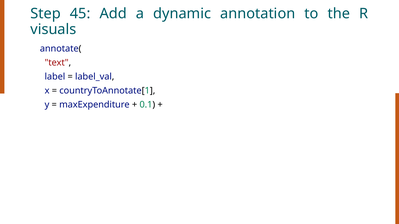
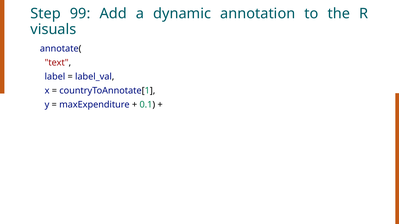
45: 45 -> 99 (80, 14)
